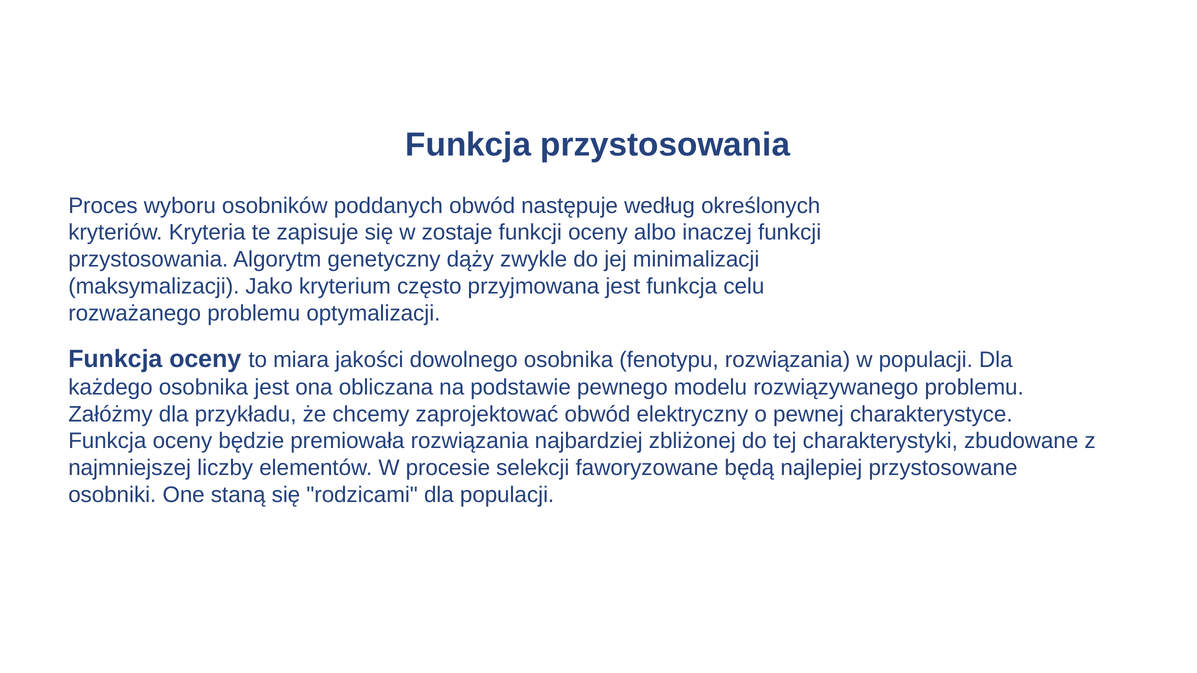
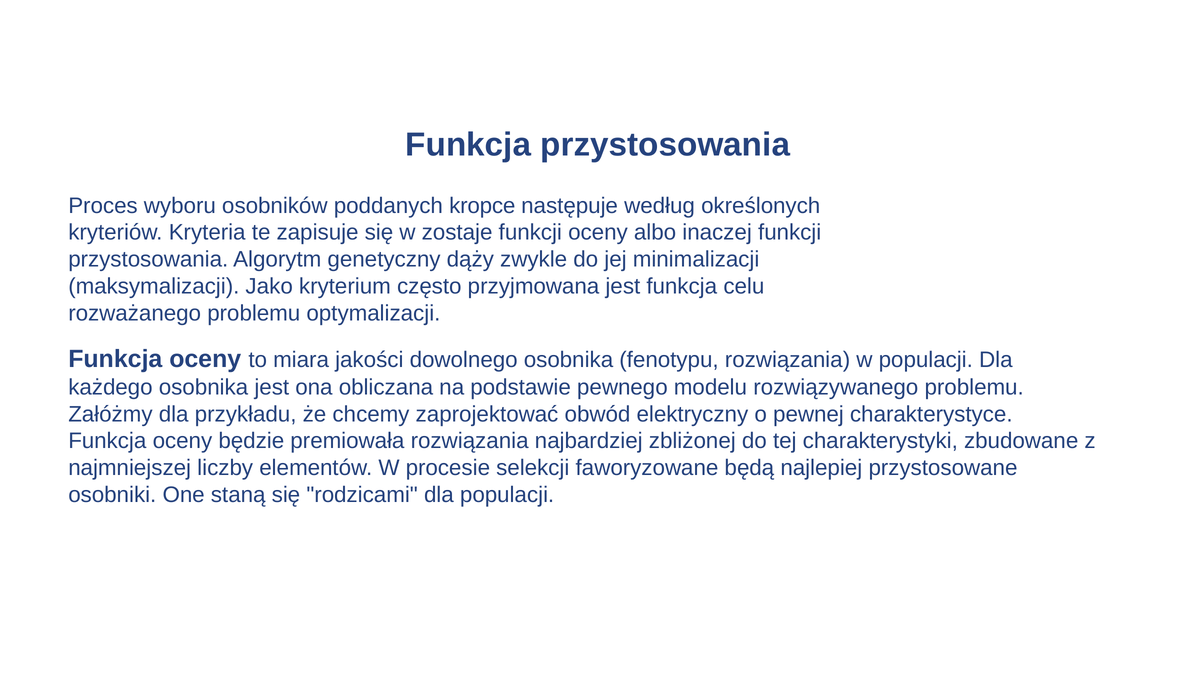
poddanych obwód: obwód -> kropce (482, 206)
